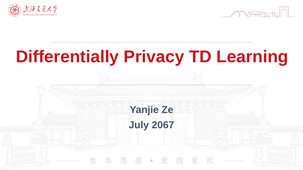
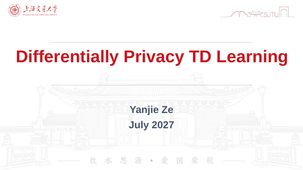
2067: 2067 -> 2027 (163, 125)
